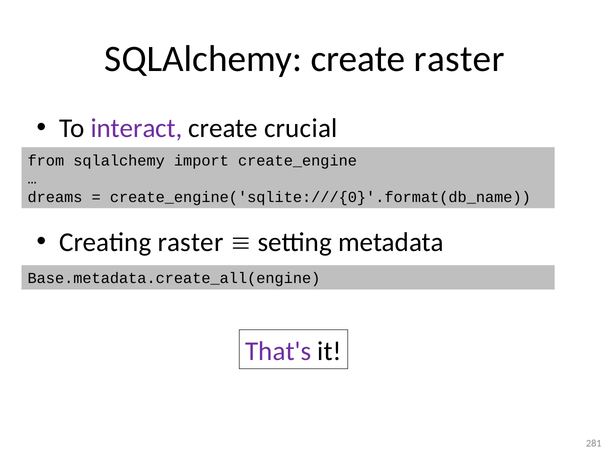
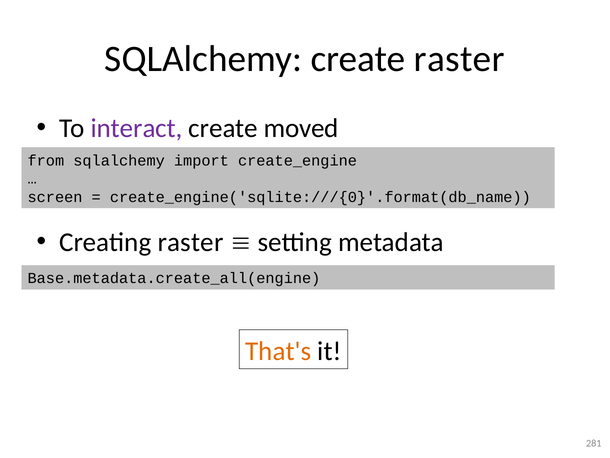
crucial: crucial -> moved (301, 128)
dreams: dreams -> screen (55, 197)
That's colour: purple -> orange (278, 351)
